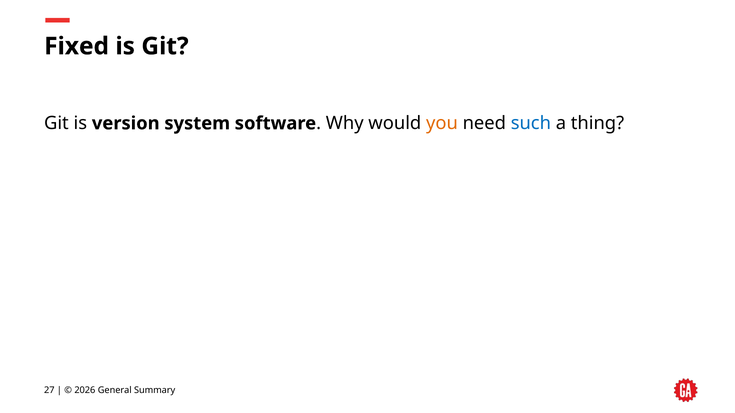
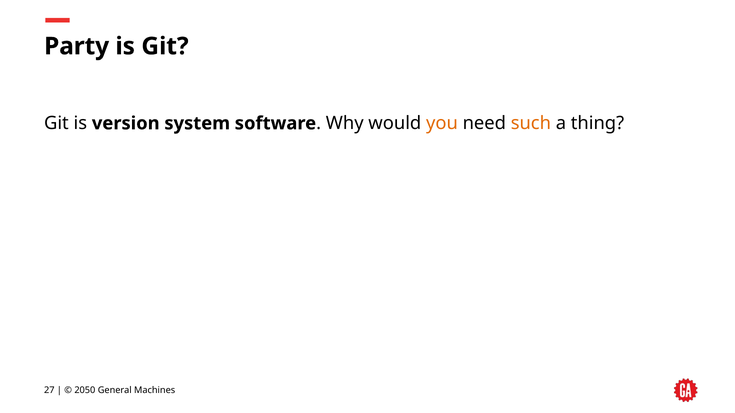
Fixed: Fixed -> Party (77, 46)
such colour: blue -> orange (531, 123)
2026: 2026 -> 2050 (85, 391)
Summary: Summary -> Machines (155, 391)
